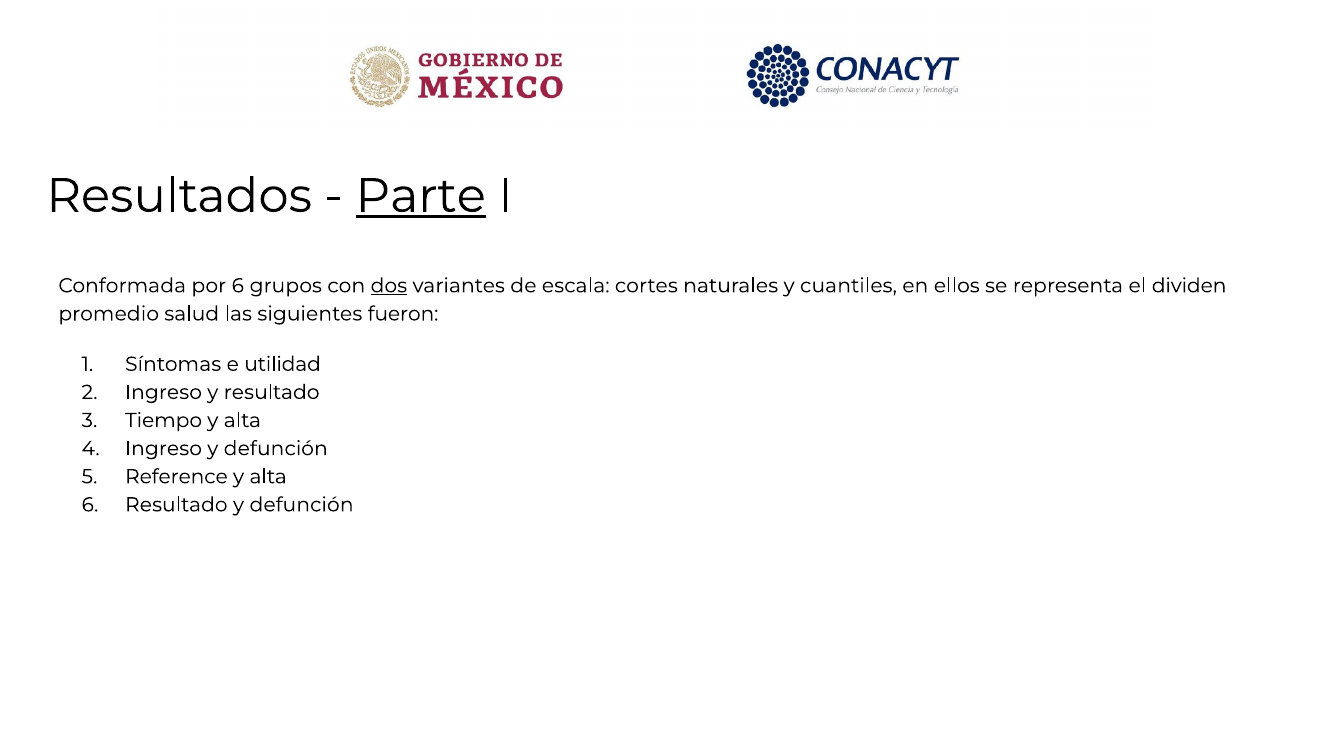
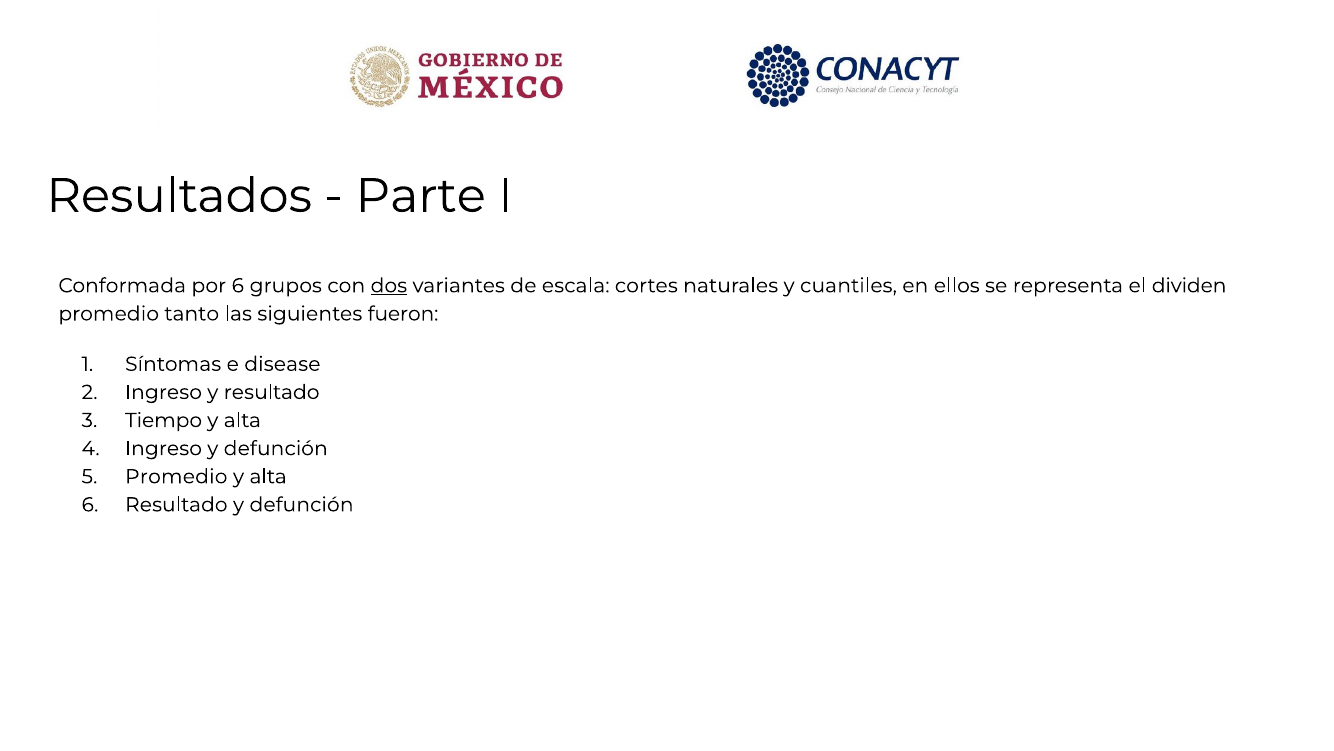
Parte underline: present -> none (421, 196)
salud: salud -> tanto (192, 314)
utilidad: utilidad -> disease (282, 364)
Reference: Reference -> Promedio (176, 476)
